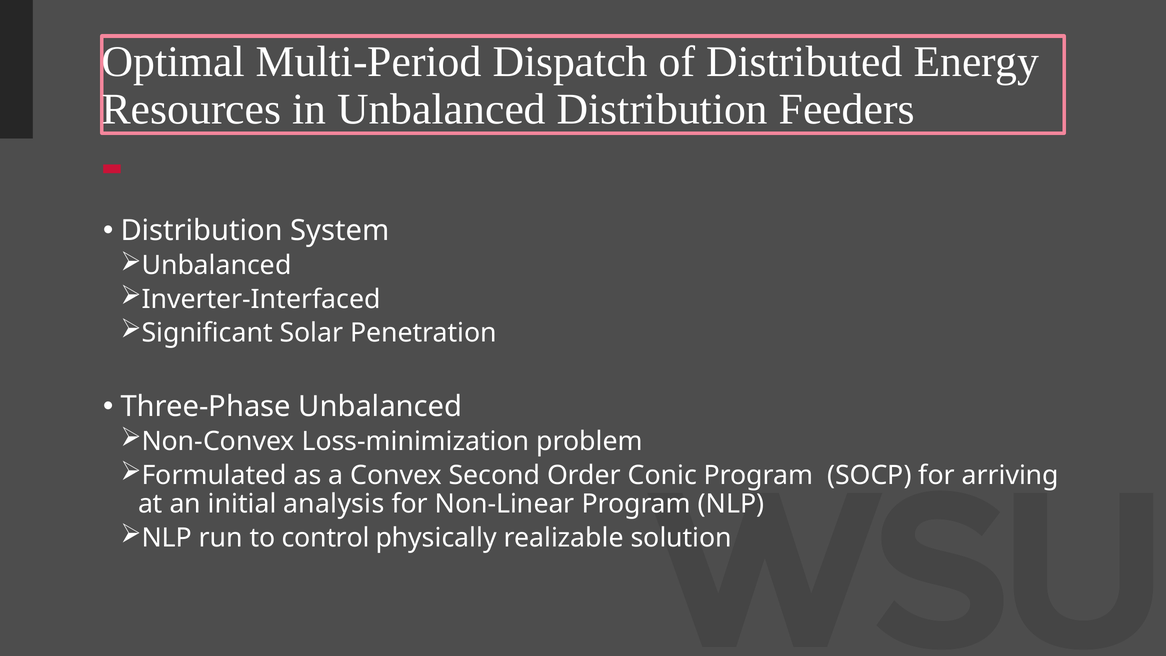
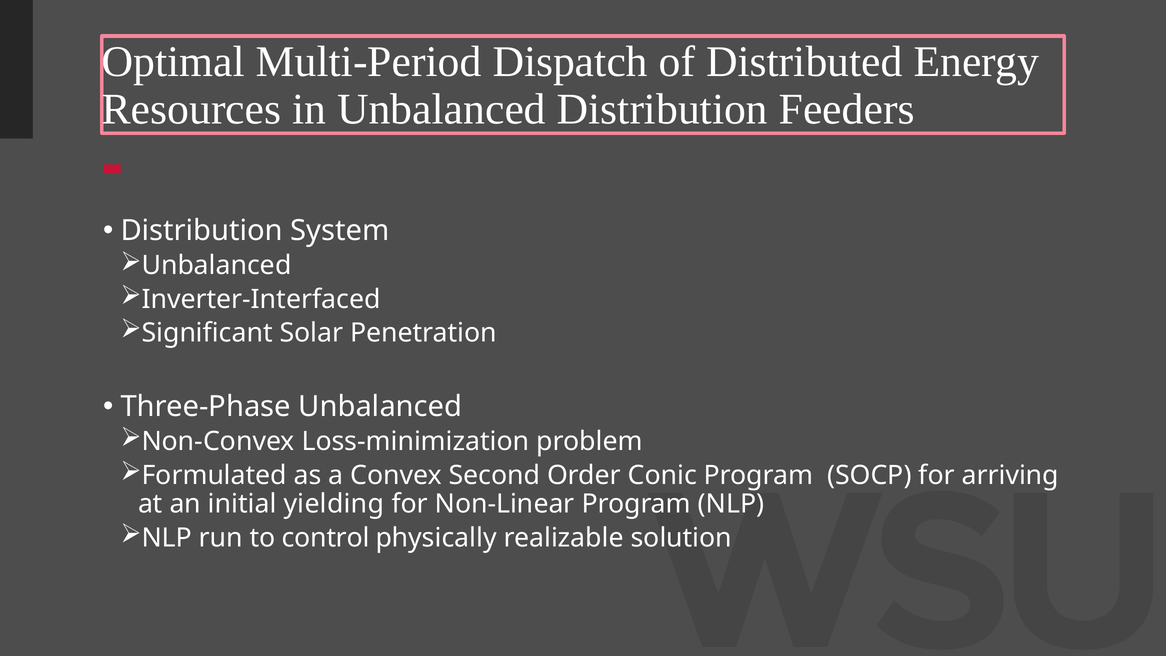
analysis: analysis -> yielding (334, 504)
